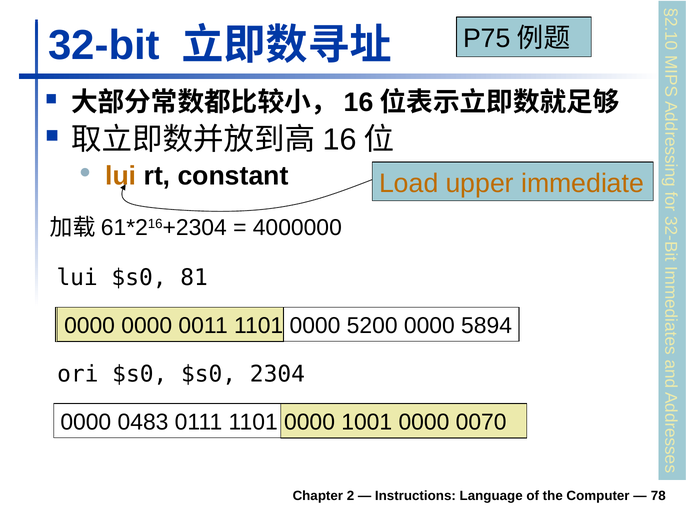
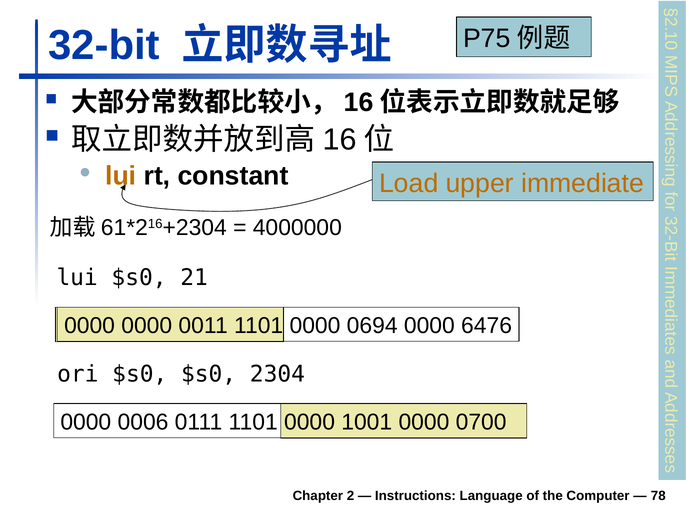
81: 81 -> 21 (194, 277)
5200: 5200 -> 0694 (372, 326)
5894: 5894 -> 6476 (487, 326)
0483: 0483 -> 0006 (143, 422)
0070: 0070 -> 0700 (481, 422)
